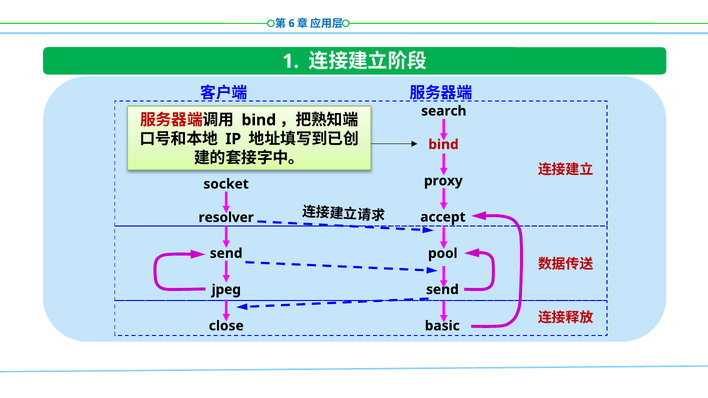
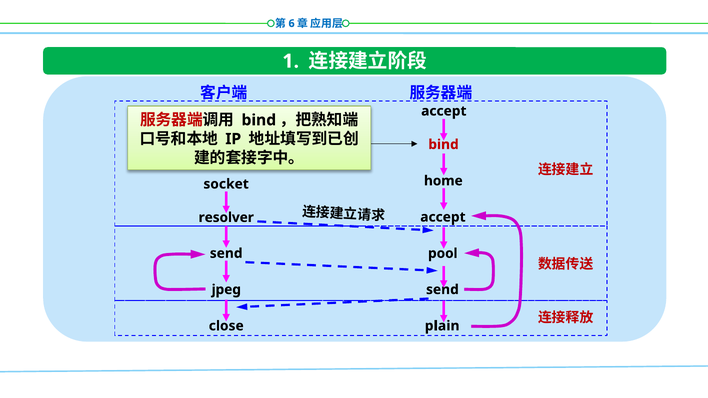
search: search -> accept (444, 111)
proxy: proxy -> home (443, 181)
basic: basic -> plain (442, 326)
